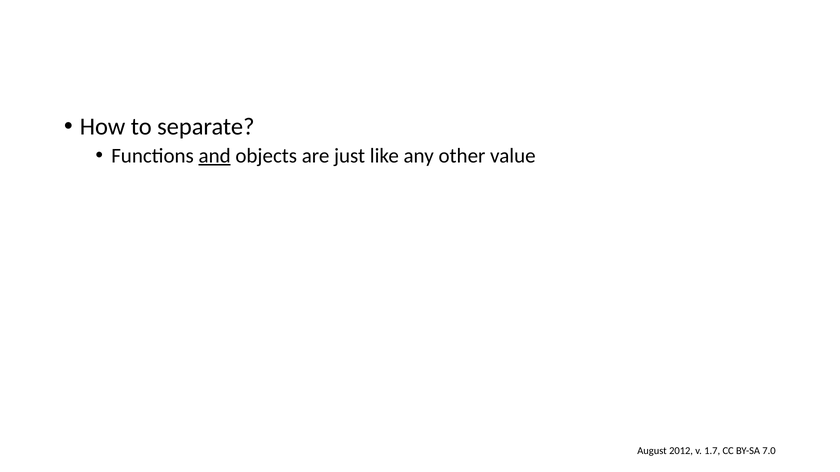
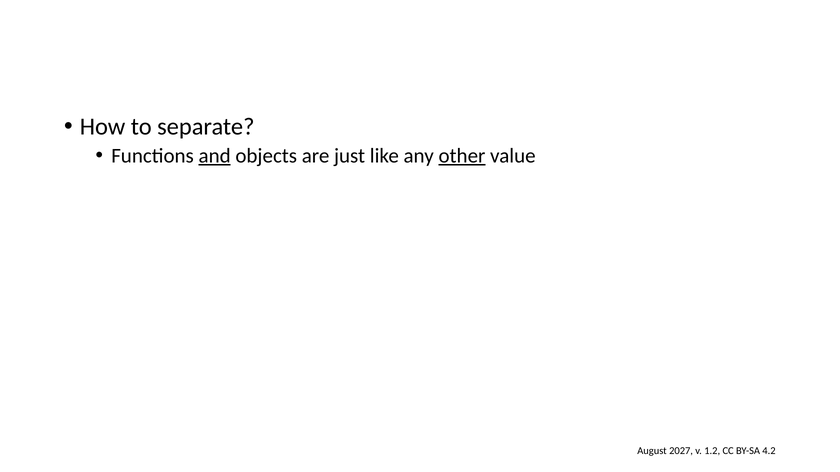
other underline: none -> present (462, 156)
2012: 2012 -> 2027 (681, 451)
1.7: 1.7 -> 1.2 (712, 451)
7.0: 7.0 -> 4.2 (769, 451)
